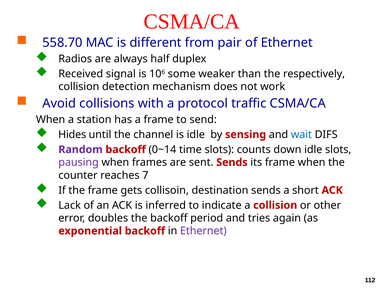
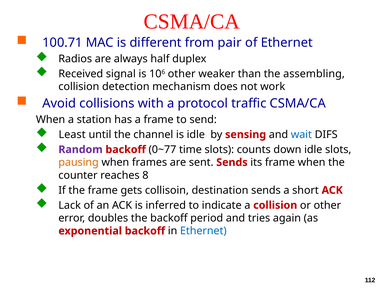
558.70: 558.70 -> 100.71 (62, 43)
106 some: some -> other (182, 74)
respectively: respectively -> assembling (314, 74)
Hides: Hides -> Least (72, 134)
0~14: 0~14 -> 0~77 (162, 149)
pausing colour: purple -> orange (79, 162)
7: 7 -> 8 (145, 175)
Ethernet colour: purple -> blue (203, 231)
